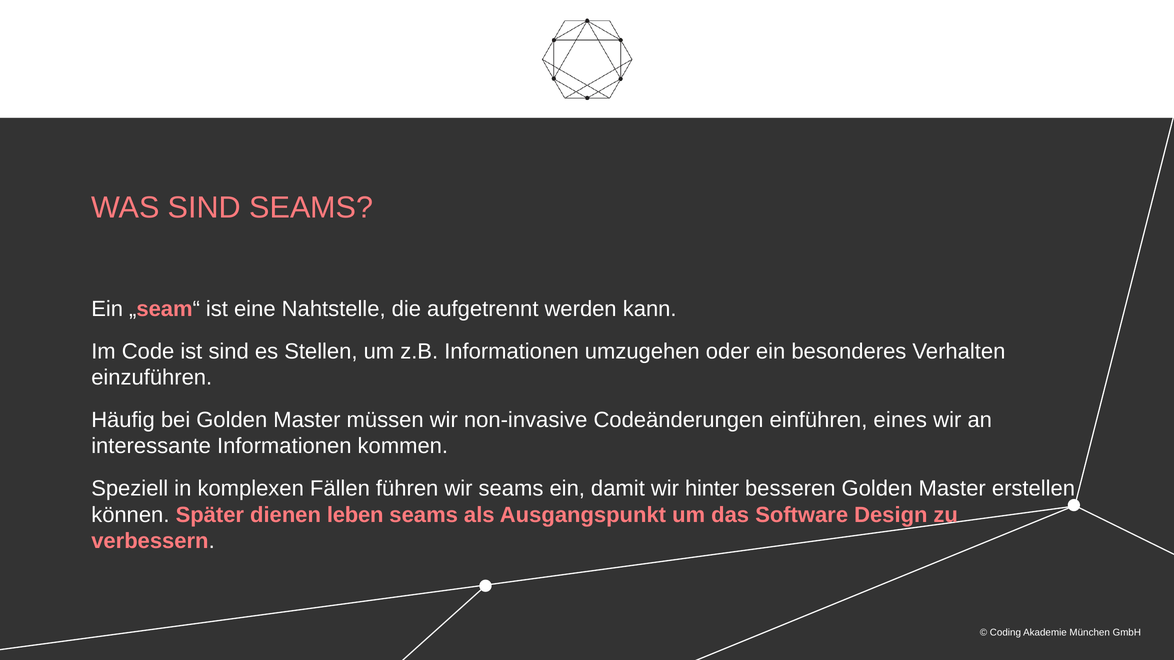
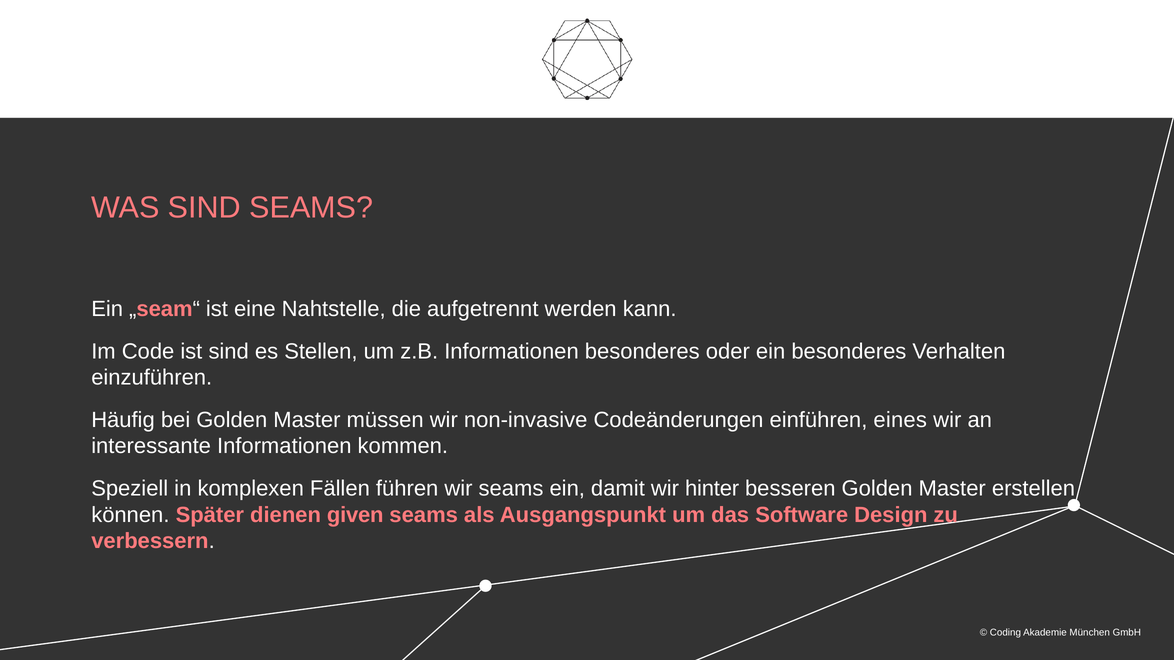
Informationen umzugehen: umzugehen -> besonderes (642, 351)
leben: leben -> given (355, 515)
